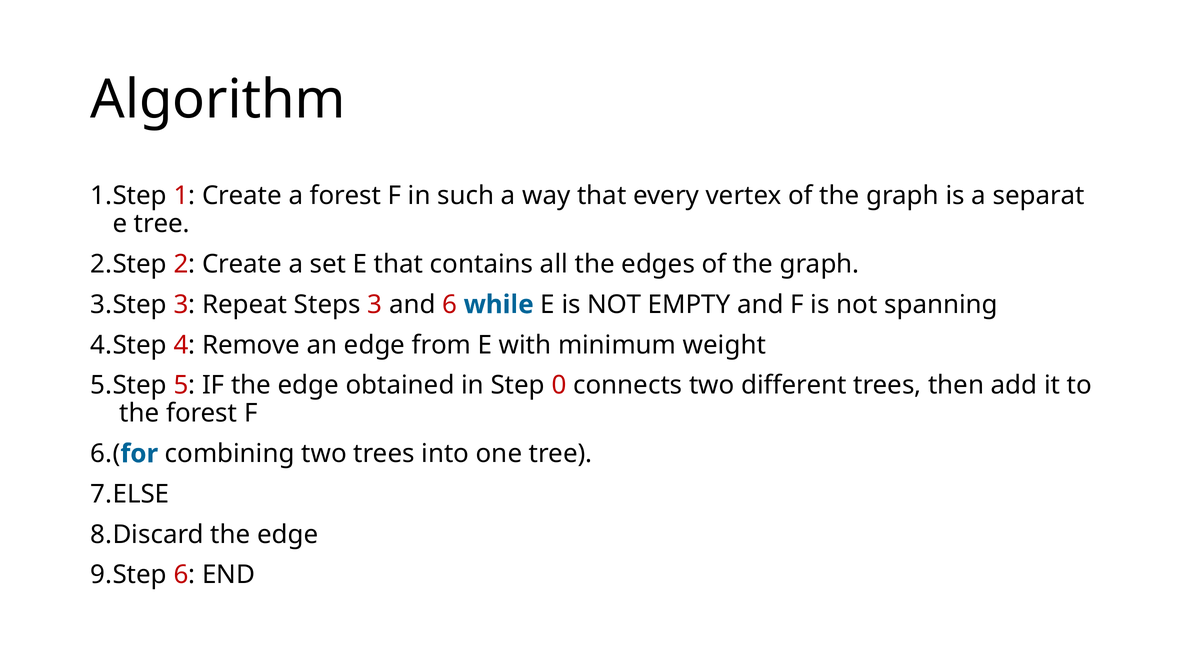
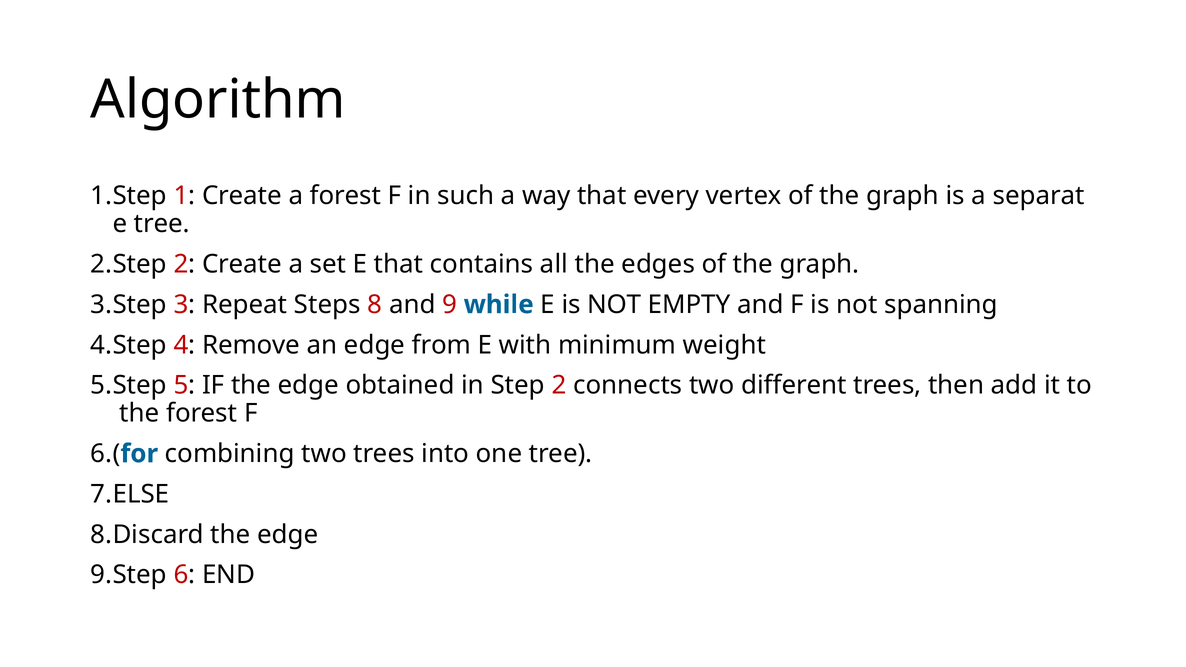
Steps 3: 3 -> 8 (375, 305)
and 6: 6 -> 9 (450, 305)
Step 0: 0 -> 2 (559, 385)
